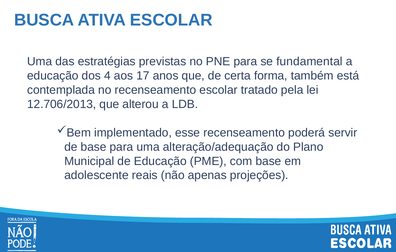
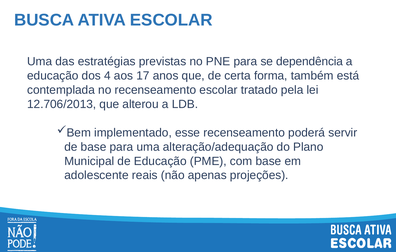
fundamental: fundamental -> dependência (310, 62)
